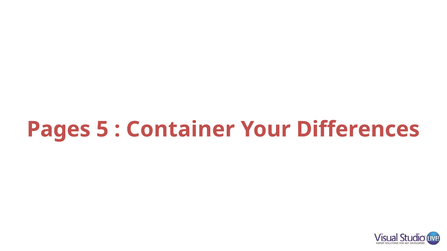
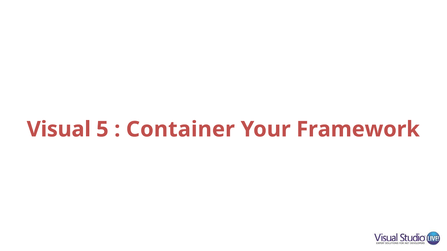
Pages: Pages -> Visual (59, 130)
Differences: Differences -> Framework (358, 130)
